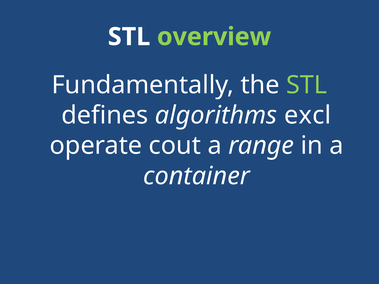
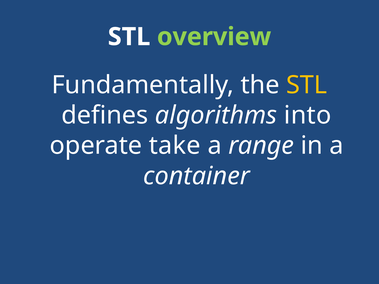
STL colour: light green -> yellow (307, 85)
excl: excl -> into (308, 115)
cout: cout -> take (175, 146)
